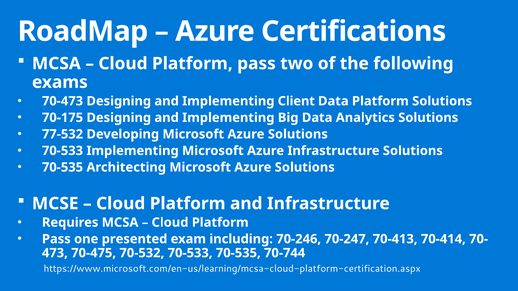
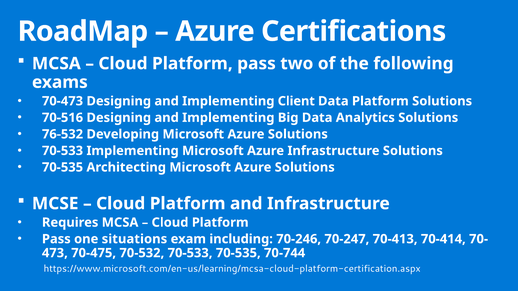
70-175: 70-175 -> 70-516 (63, 118)
77-532: 77-532 -> 76-532 (63, 134)
presented: presented -> situations (134, 239)
